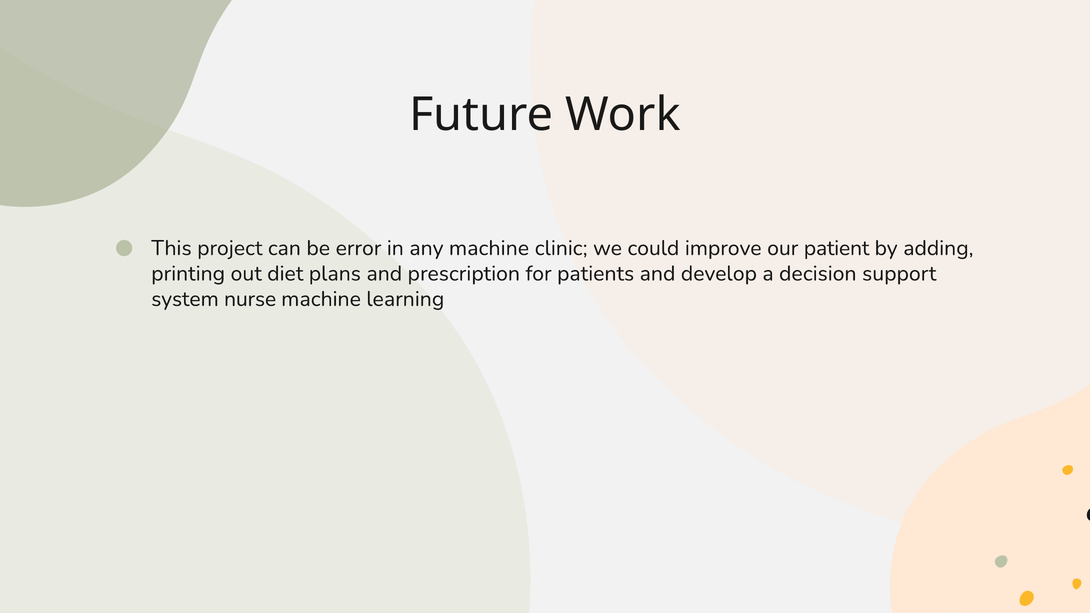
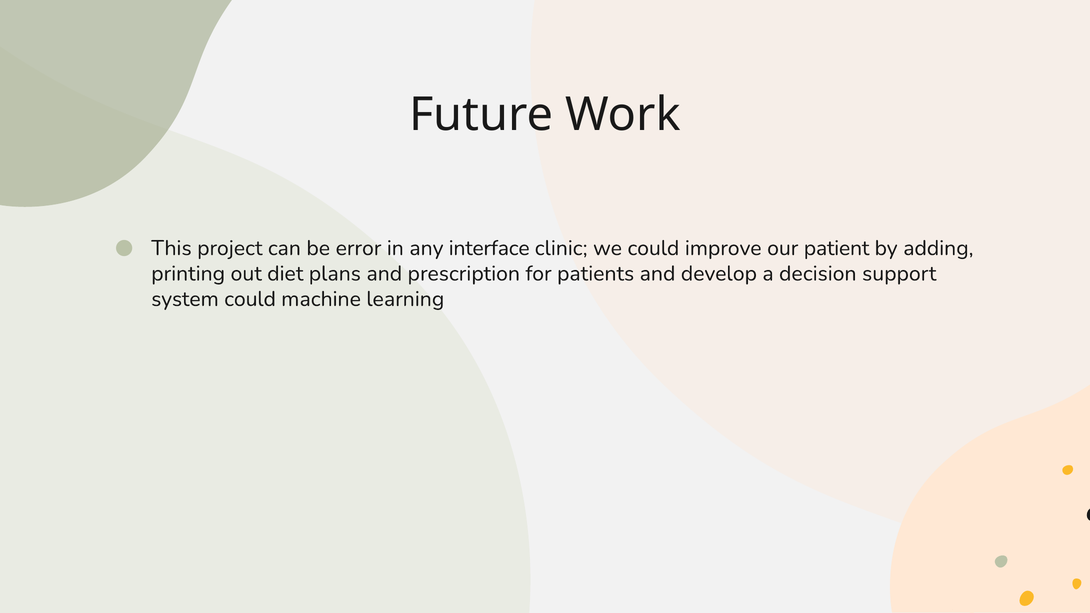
any machine: machine -> interface (489, 248)
system nurse: nurse -> could (250, 299)
